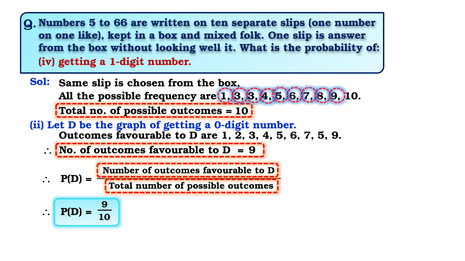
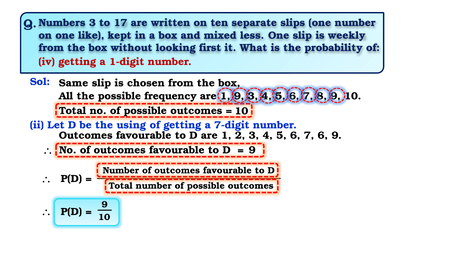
Numbers 5: 5 -> 3 (92, 23)
66: 66 -> 17 (121, 23)
folk: folk -> less (252, 35)
answer: answer -> weekly (347, 35)
well: well -> first (210, 48)
1 3: 3 -> 9 (239, 96)
graph: graph -> using (131, 126)
0-digit: 0-digit -> 7-digit (232, 126)
7 5: 5 -> 6 (323, 136)
